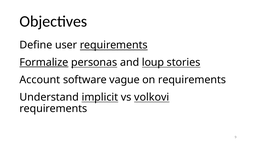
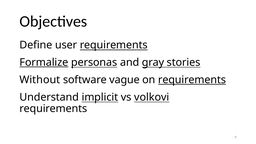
loup: loup -> gray (153, 62)
Account: Account -> Without (40, 80)
requirements underline: none -> present (192, 80)
